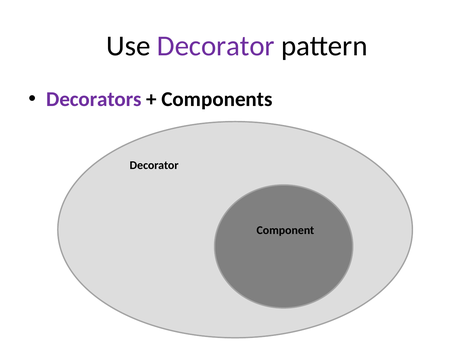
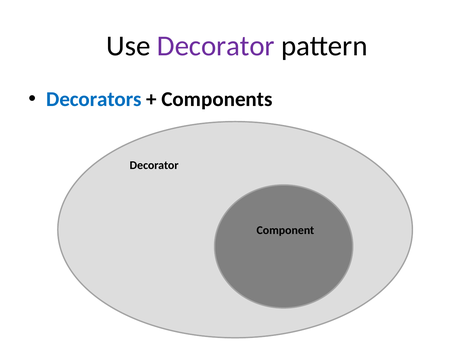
Decorators colour: purple -> blue (94, 99)
